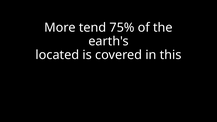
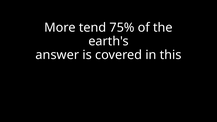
located: located -> answer (57, 55)
